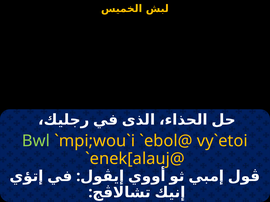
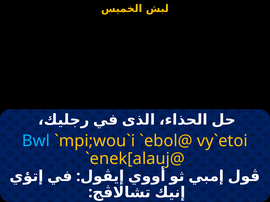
Bwl colour: light green -> light blue (36, 141)
